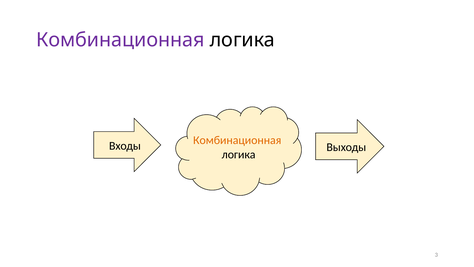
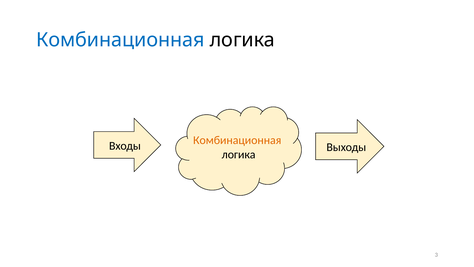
Комбинационная colour: purple -> blue (120, 40)
